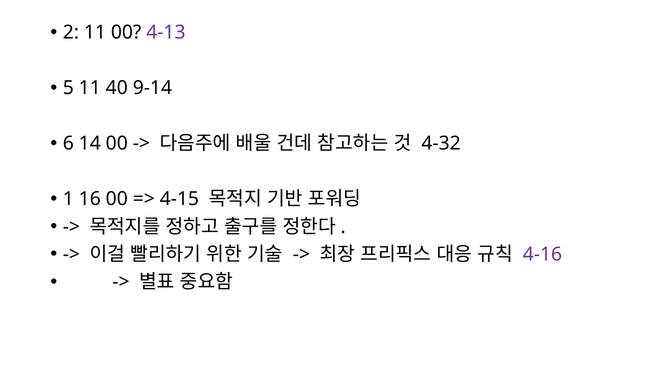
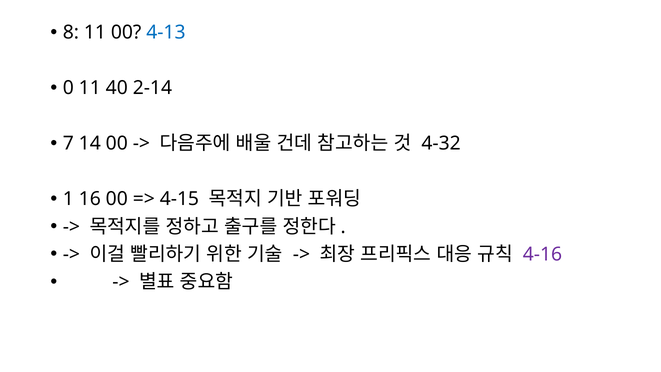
2: 2 -> 8 (71, 33)
4-13 colour: purple -> blue (166, 33)
5: 5 -> 0 (68, 88)
9-14: 9-14 -> 2-14 (152, 88)
6: 6 -> 7 (68, 143)
